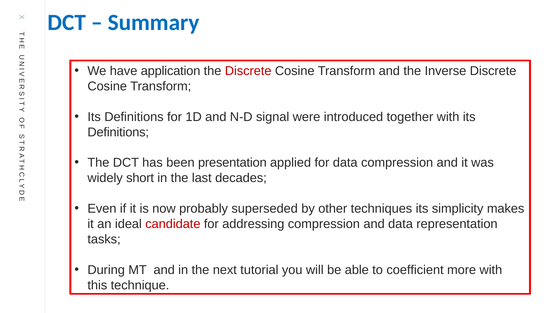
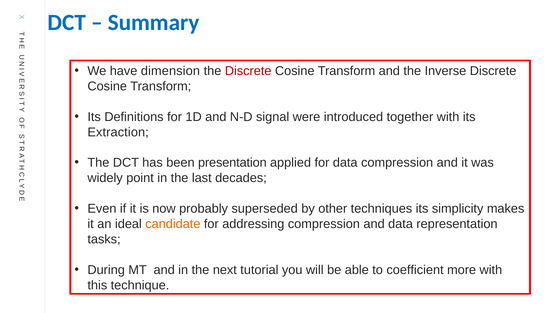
application: application -> dimension (170, 71)
Definitions: Definitions -> Extraction (118, 132)
short: short -> point (140, 178)
candidate colour: red -> orange (173, 224)
